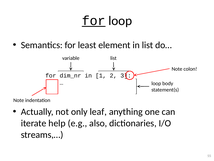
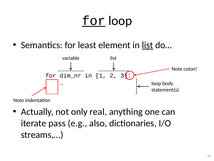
list underline: none -> present (148, 45)
leaf: leaf -> real (98, 111)
help: help -> pass (57, 123)
